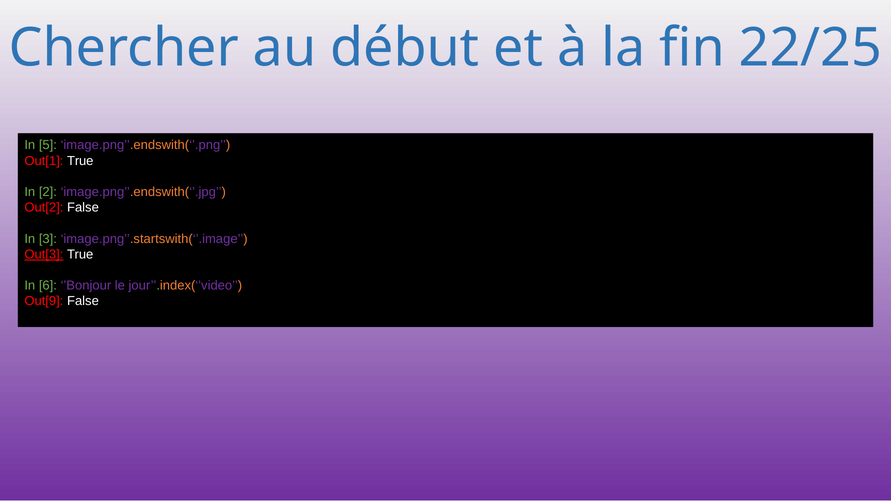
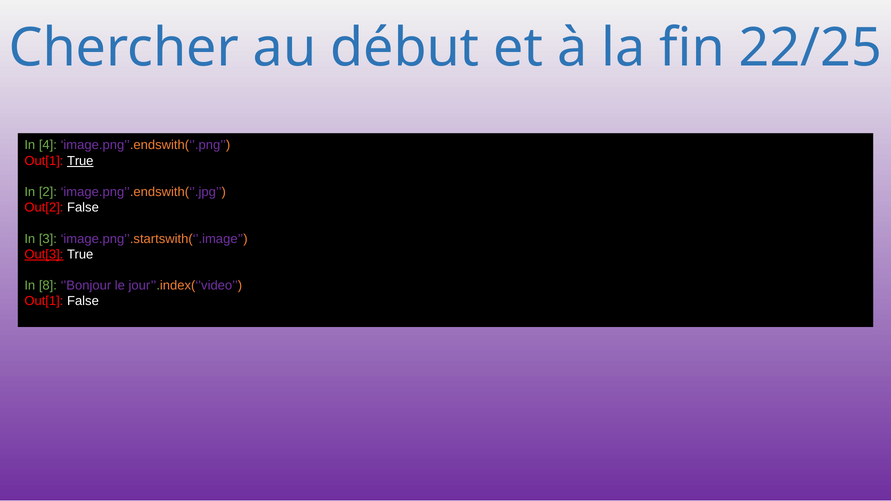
5: 5 -> 4 (48, 145)
True underline: none -> present (80, 161)
6: 6 -> 8 (48, 286)
Out[9: Out[9 -> Out[1 (44, 301)
